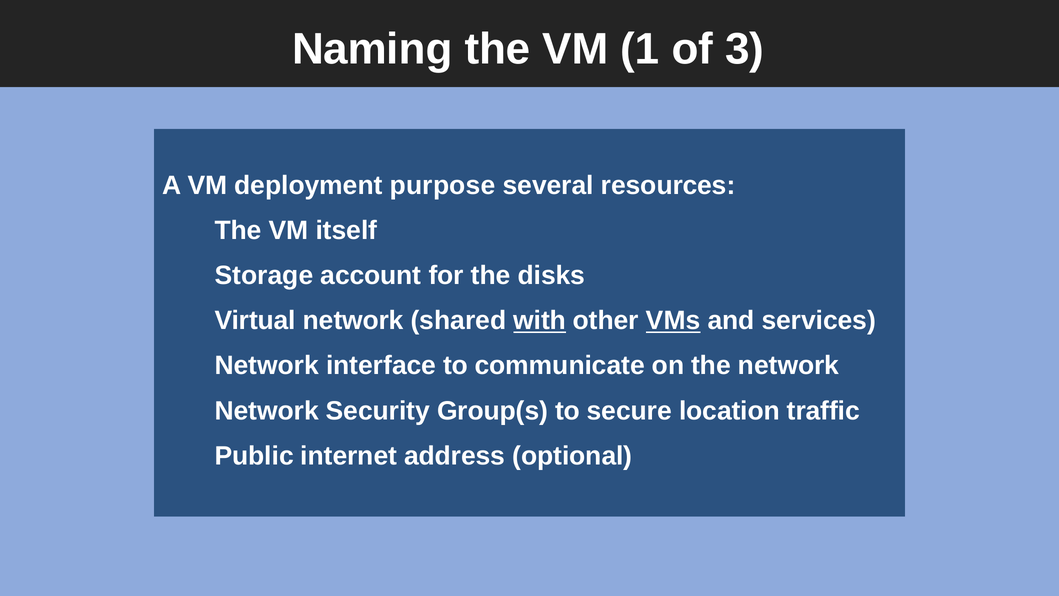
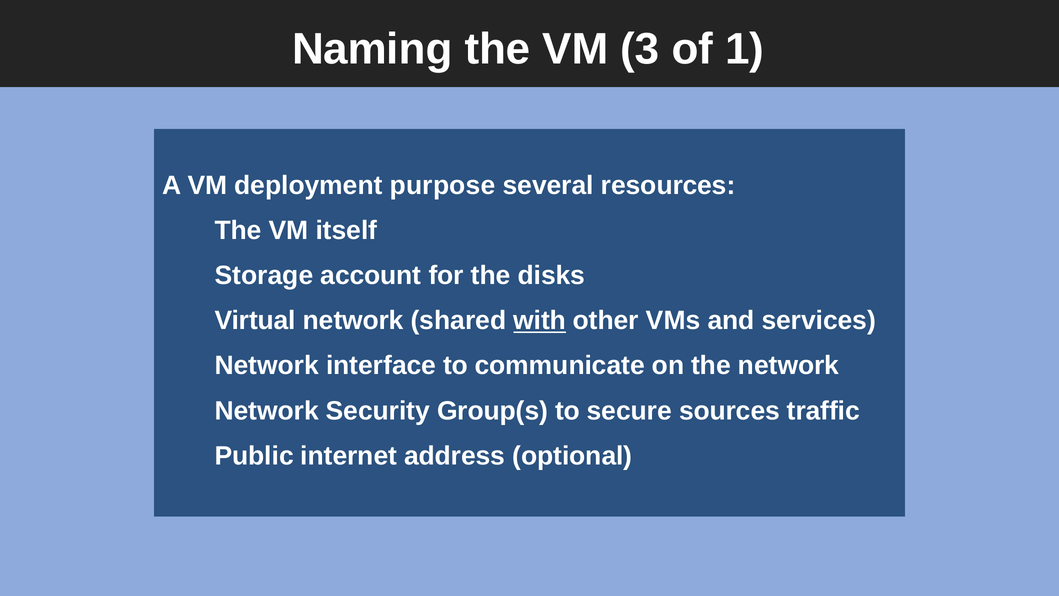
1: 1 -> 3 (640, 49)
3: 3 -> 1 (745, 49)
VMs underline: present -> none (673, 321)
location: location -> sources (729, 411)
